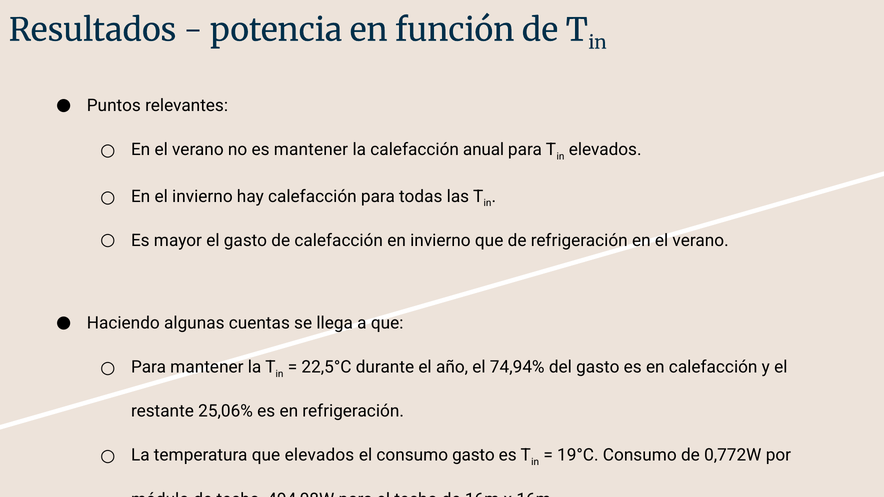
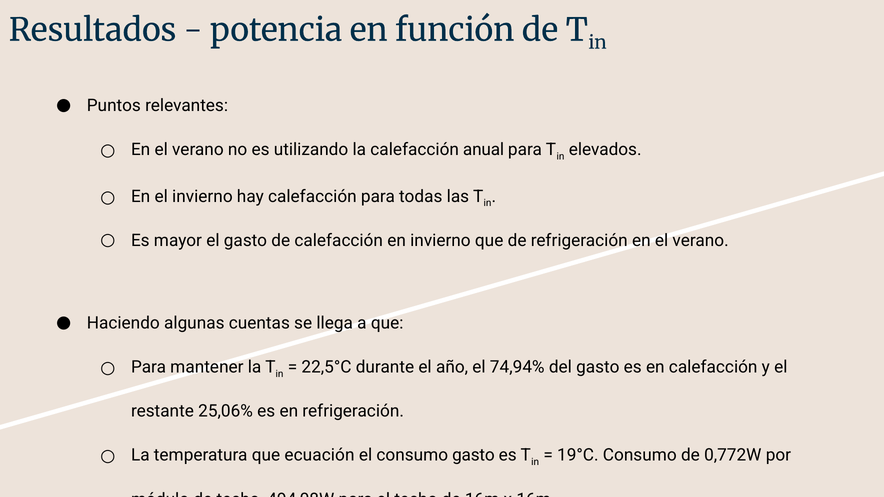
es mantener: mantener -> utilizando (311, 150)
que elevados: elevados -> ecuación (319, 456)
